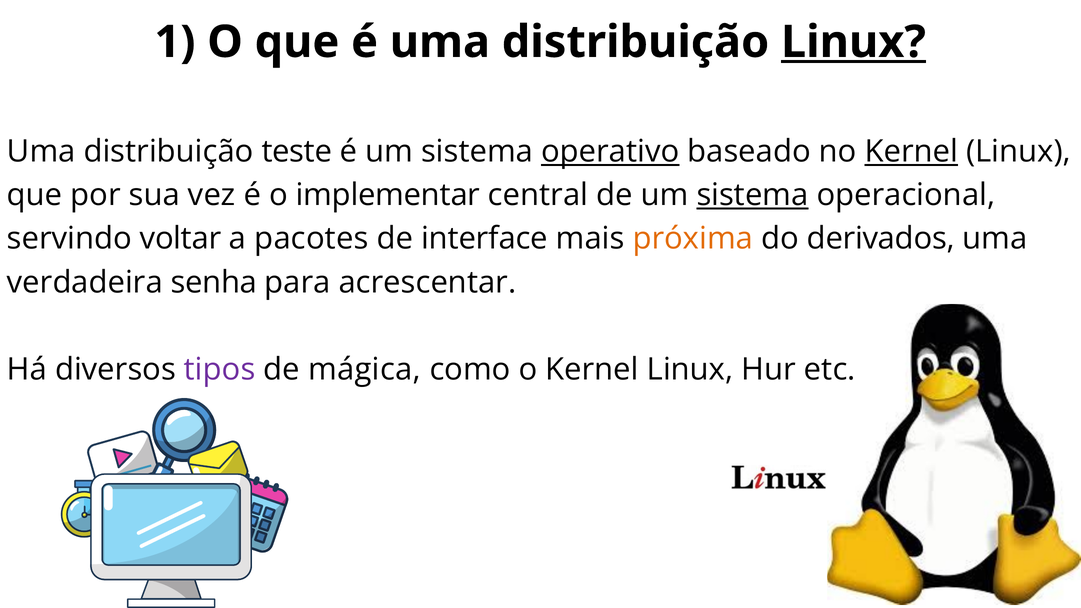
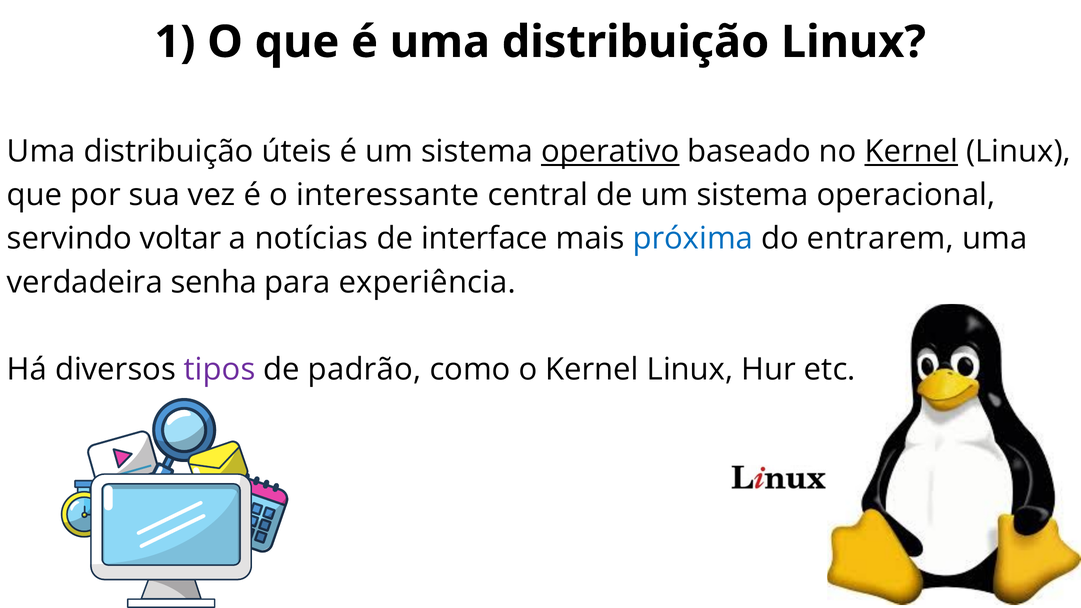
Linux underline: present -> none (853, 42)
teste: teste -> úteis (297, 152)
implementar: implementar -> interessante (388, 195)
sistema underline: present -> none (752, 195)
pacotes: pacotes -> notícias (311, 239)
próxima colour: orange -> blue (693, 239)
derivados: derivados -> entrarem (880, 239)
acrescentar: acrescentar -> experiência (427, 282)
mágica: mágica -> padrão (365, 369)
